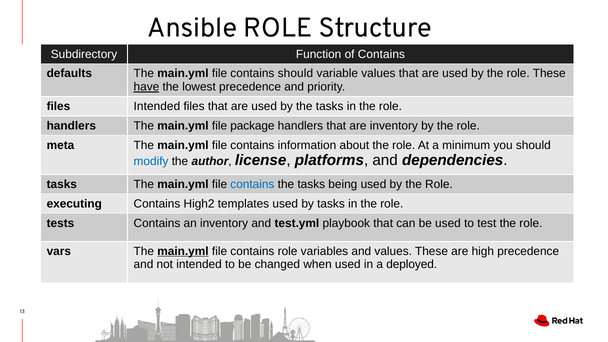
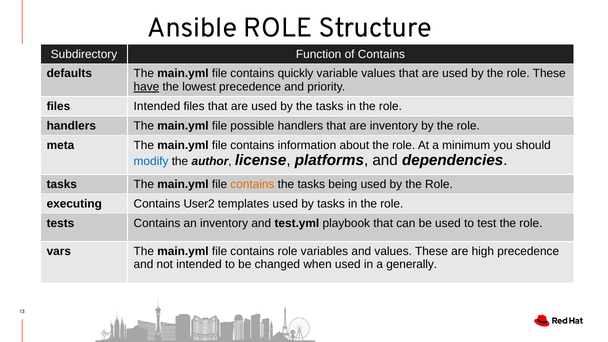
contains should: should -> quickly (296, 74)
package: package -> possible (252, 126)
contains colour: blue -> orange (252, 184)
High2: High2 -> User2 (199, 204)
main.yml underline: present -> none (183, 251)
deployed: deployed -> generally (412, 265)
